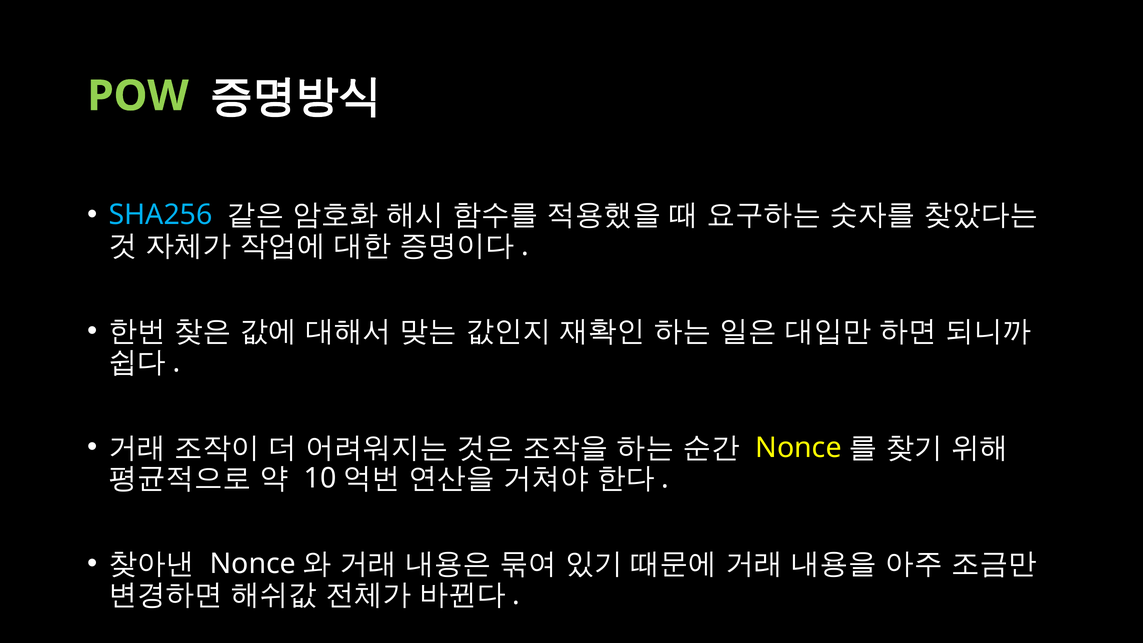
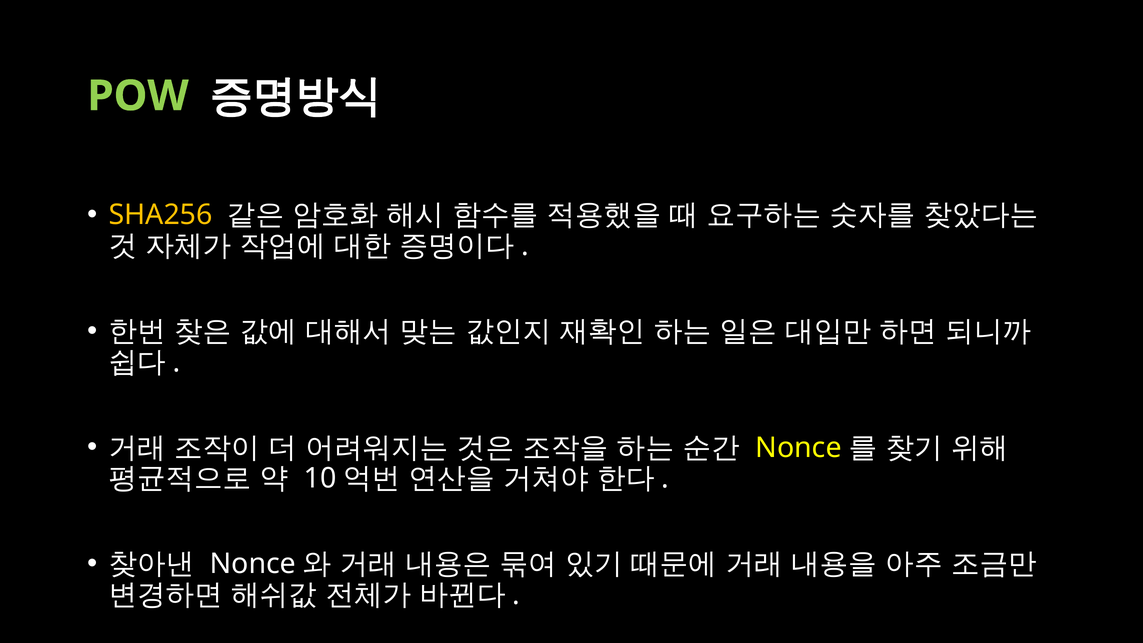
SHA256 colour: light blue -> yellow (161, 215)
